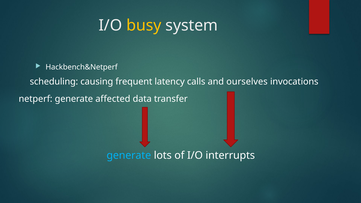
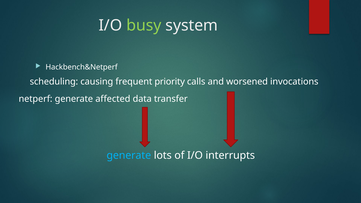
busy colour: yellow -> light green (144, 25)
latency: latency -> priority (170, 82)
ourselves: ourselves -> worsened (247, 82)
